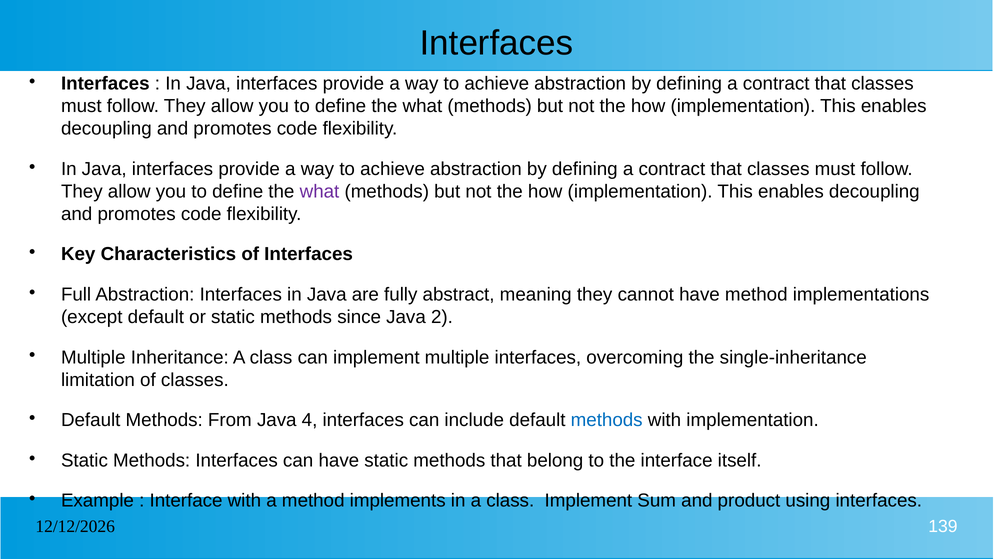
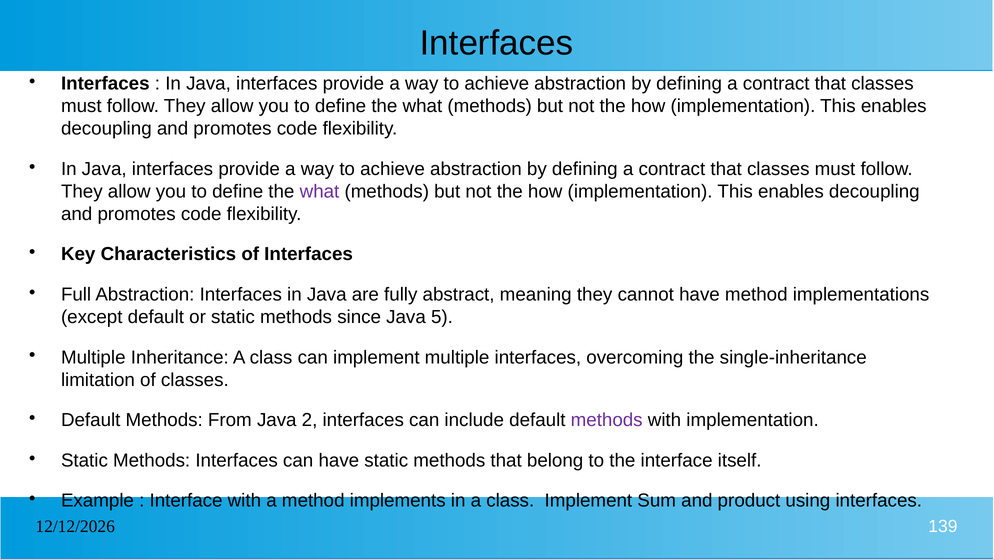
2: 2 -> 5 (442, 317)
4: 4 -> 2 (310, 420)
methods colour: blue -> purple (607, 420)
